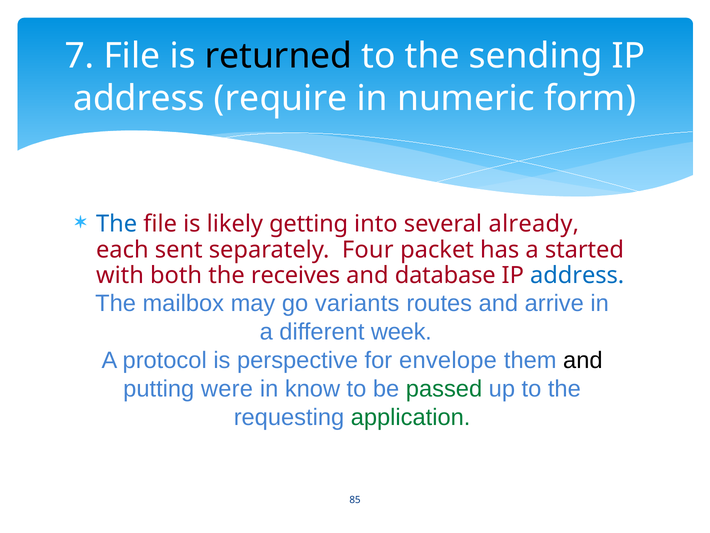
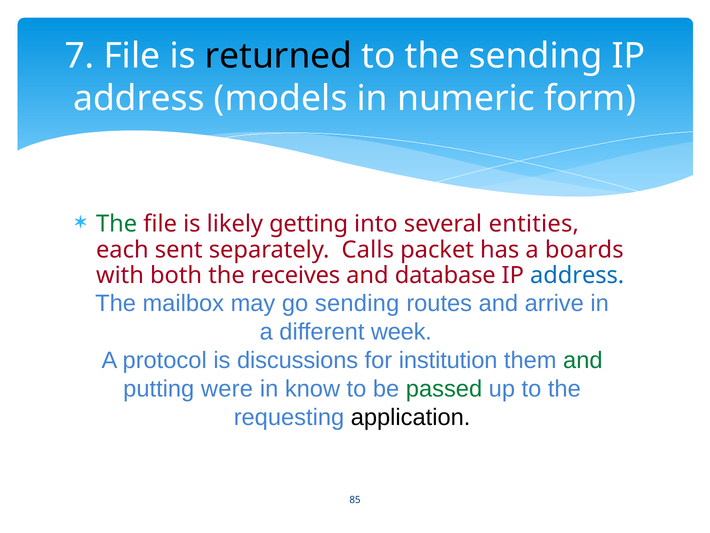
require: require -> models (281, 99)
The colour: blue -> green (117, 224)
already: already -> entities (534, 224)
Four: Four -> Calls (368, 249)
started: started -> boards (584, 249)
go variants: variants -> sending (357, 303)
perspective: perspective -> discussions (298, 360)
envelope: envelope -> institution (448, 360)
and colour: black -> green (583, 360)
application colour: green -> black (411, 417)
